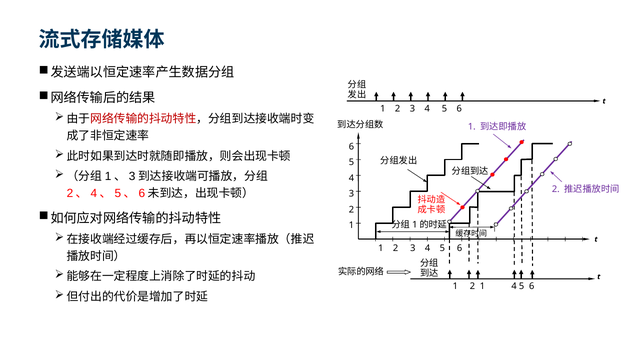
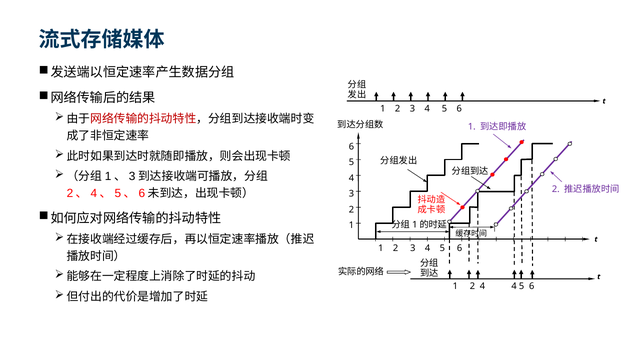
1 2 1: 1 -> 4 (482, 286)
